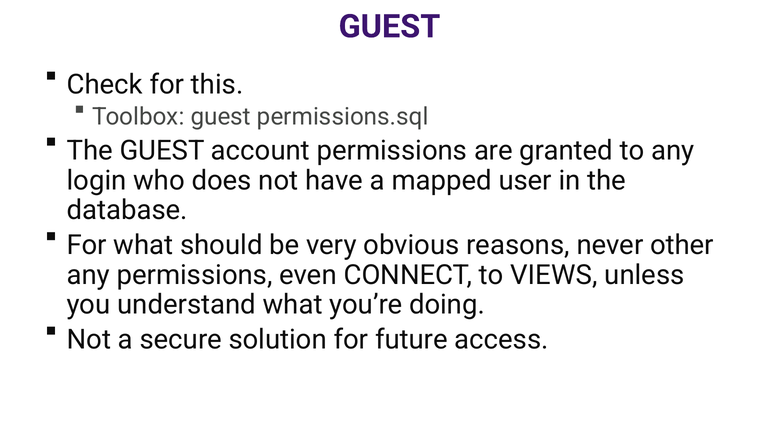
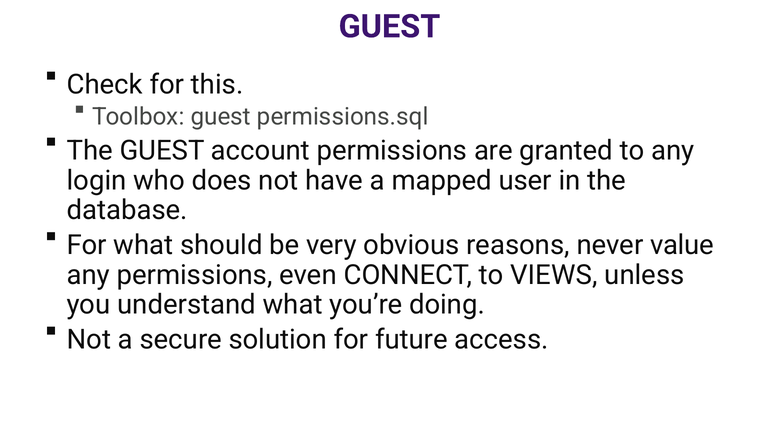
other: other -> value (682, 245)
